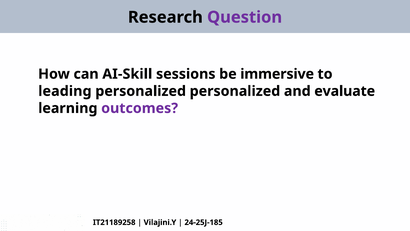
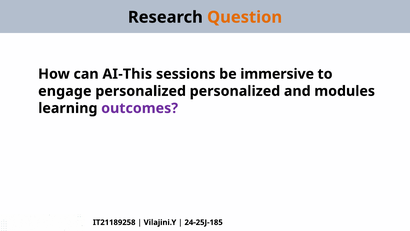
Question colour: purple -> orange (245, 17)
AI-Skill: AI-Skill -> AI-This (127, 74)
leading: leading -> engage (65, 91)
evaluate: evaluate -> modules (345, 91)
